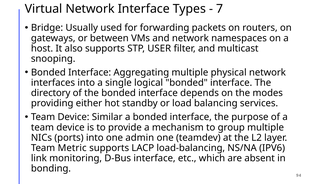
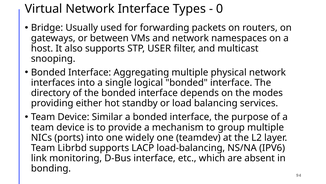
7: 7 -> 0 (220, 9)
admin: admin -> widely (140, 137)
Metric: Metric -> Librbd (72, 147)
